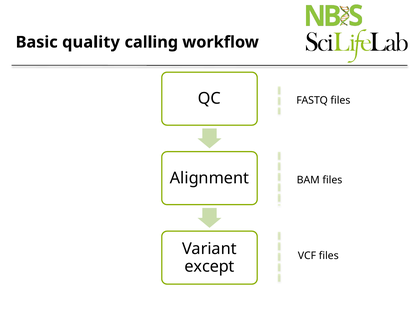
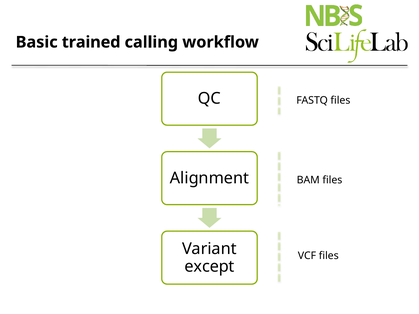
quality: quality -> trained (91, 42)
